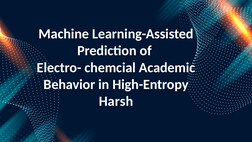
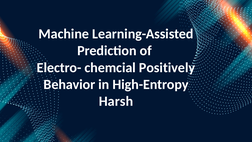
Academic: Academic -> Positively (167, 67)
